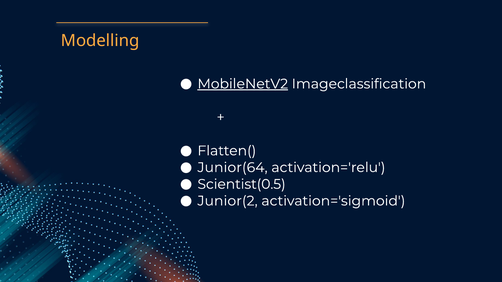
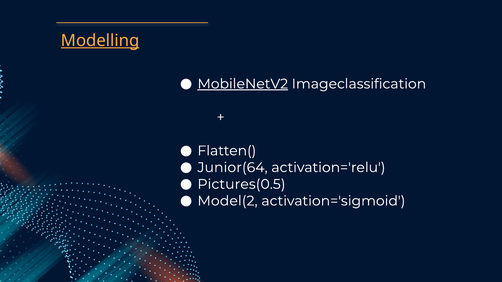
Modelling underline: none -> present (100, 41)
Scientist(0.5: Scientist(0.5 -> Pictures(0.5 (241, 184)
Junior(2: Junior(2 -> Model(2 (228, 201)
